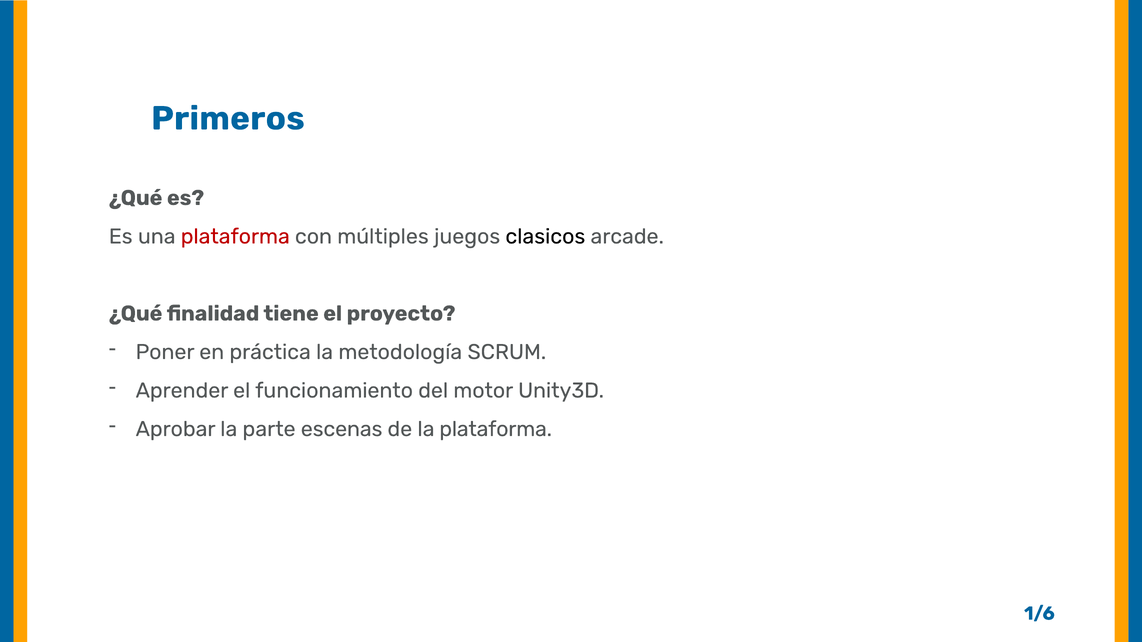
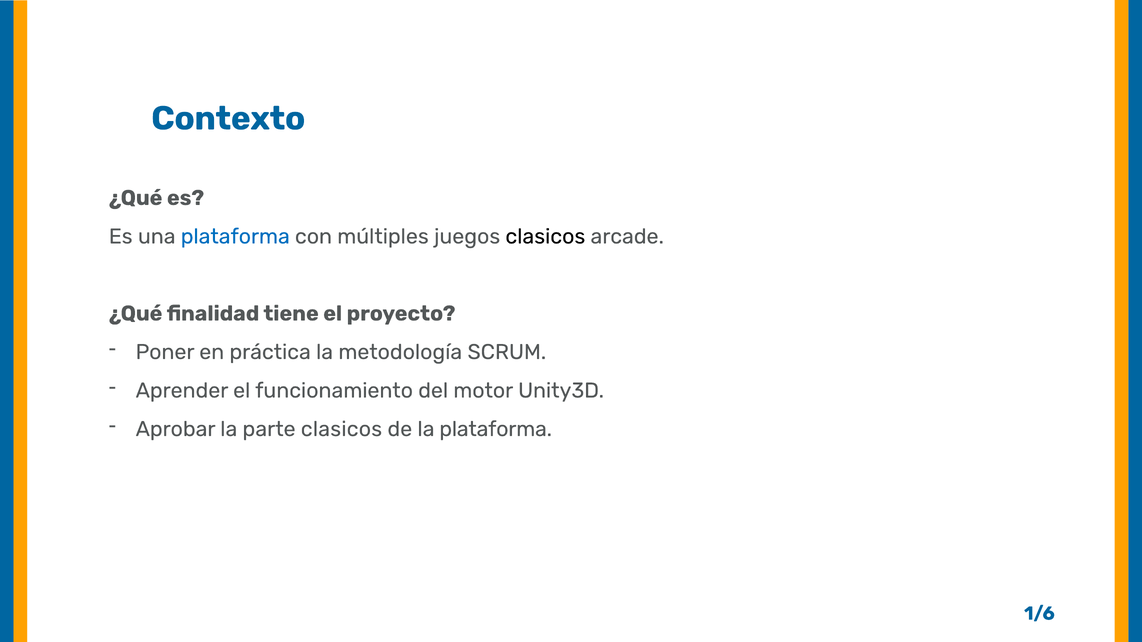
Primeros: Primeros -> Contexto (228, 118)
plataforma colour: red -> blue (235, 237)
parte escenas: escenas -> clasicos (341, 429)
